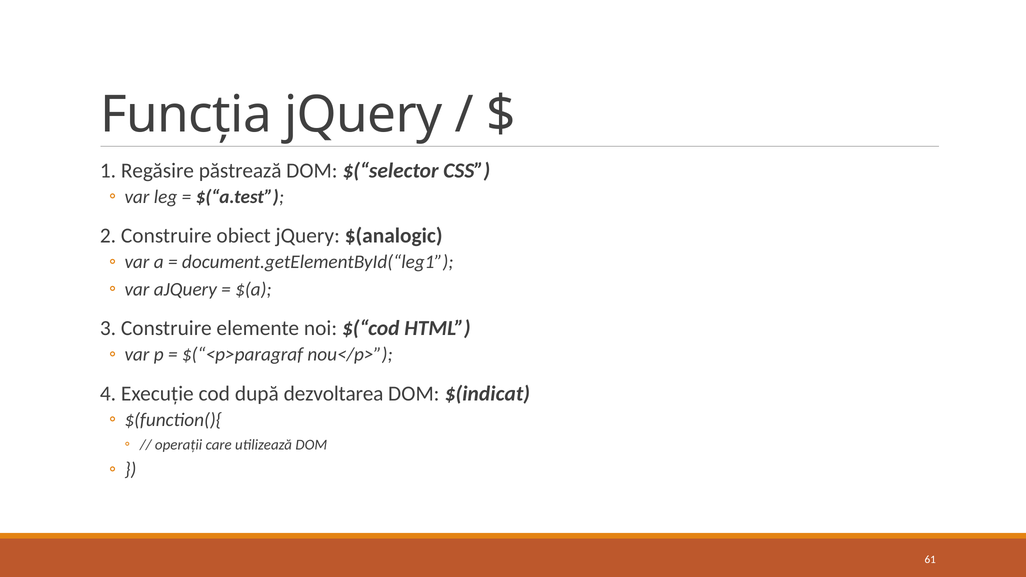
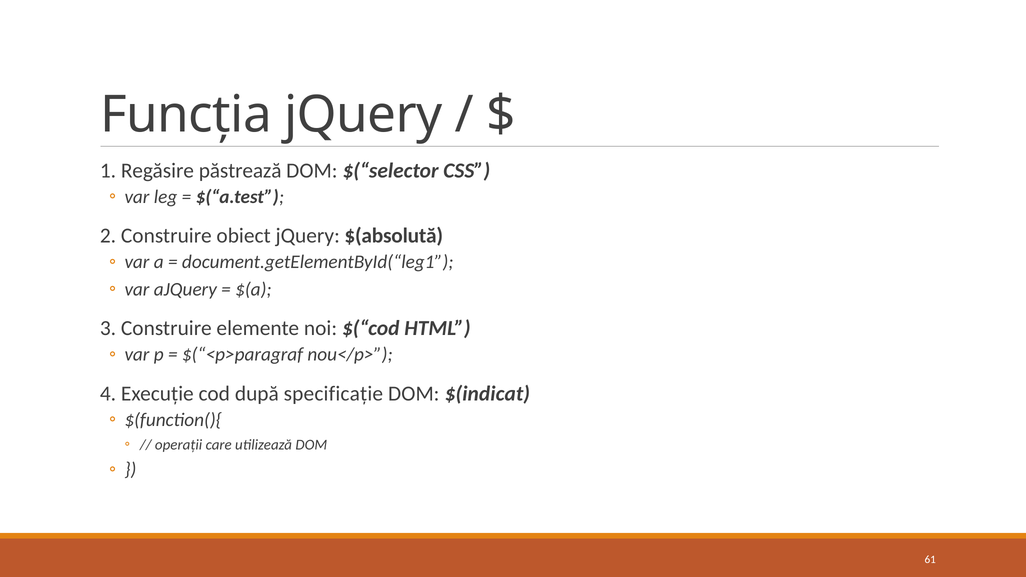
$(analogic: $(analogic -> $(absolută (394, 236)
dezvoltarea: dezvoltarea -> specificație (333, 394)
